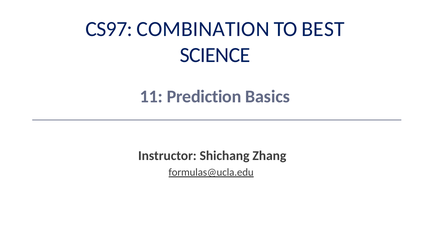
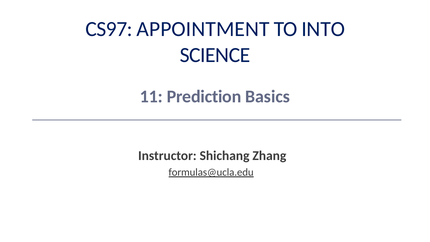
COMBINATION: COMBINATION -> APPOINTMENT (203, 29)
BEST: BEST -> INTO (323, 29)
